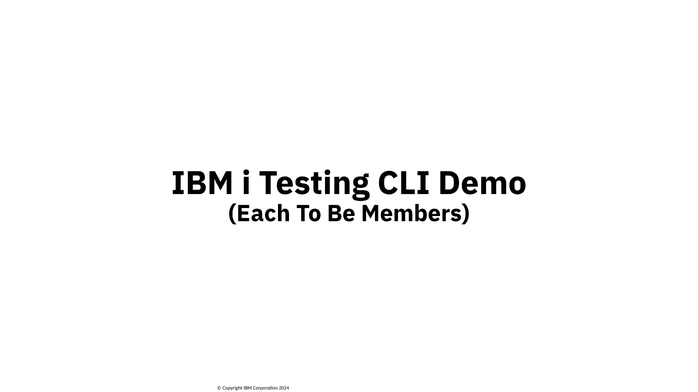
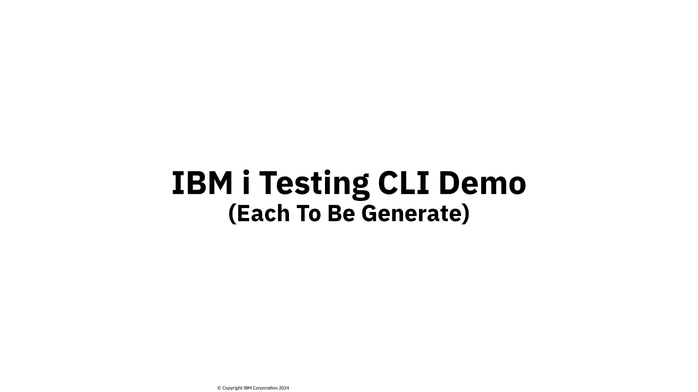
Members: Members -> Generate (415, 214)
